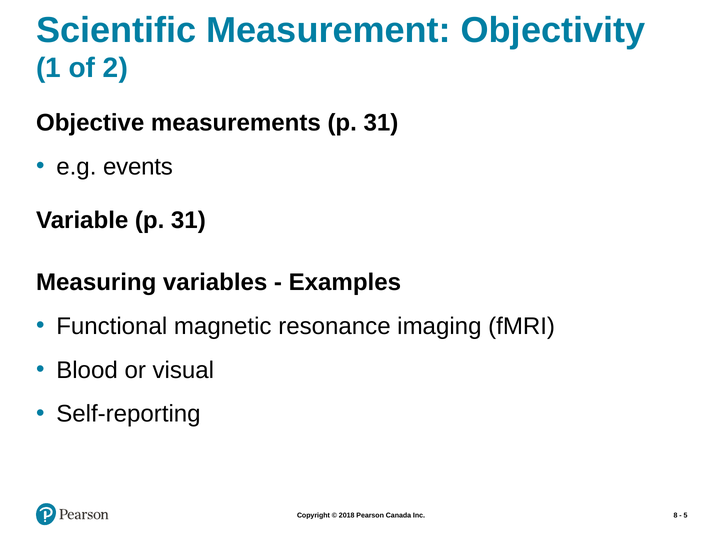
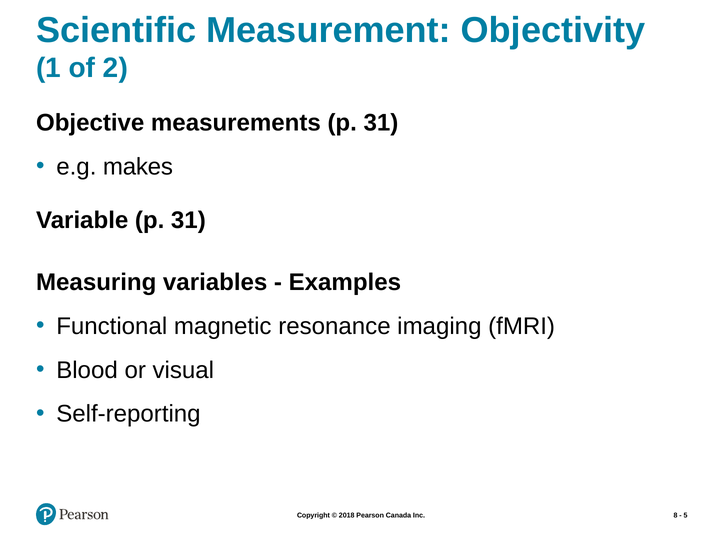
events: events -> makes (138, 167)
